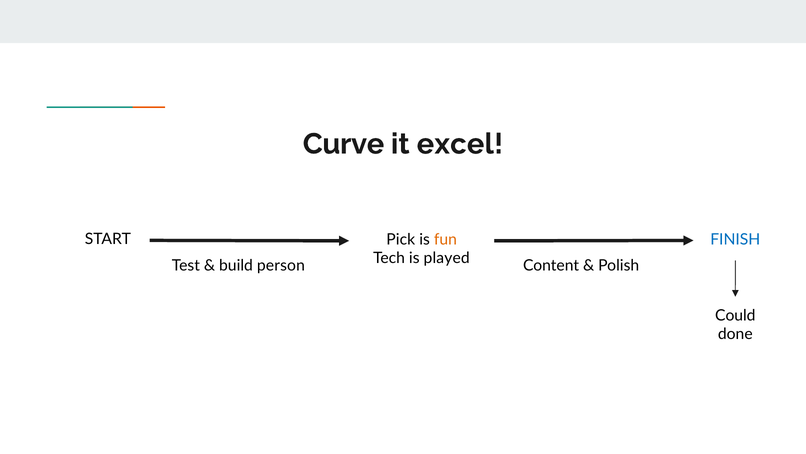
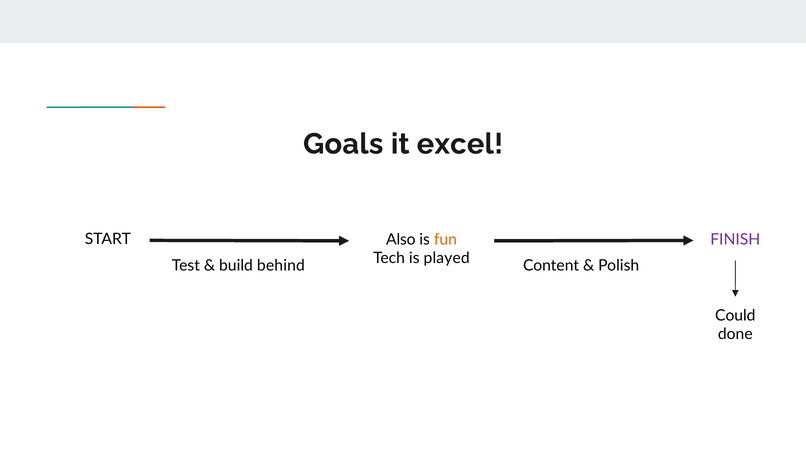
Curve: Curve -> Goals (343, 144)
FINISH colour: blue -> purple (735, 239)
Pick: Pick -> Also (401, 239)
person: person -> behind (281, 265)
